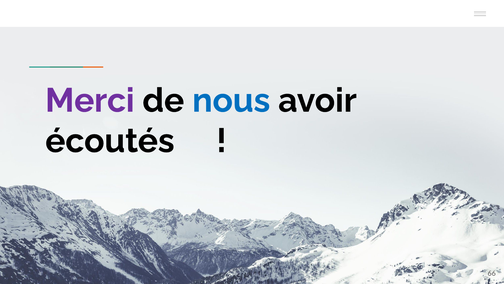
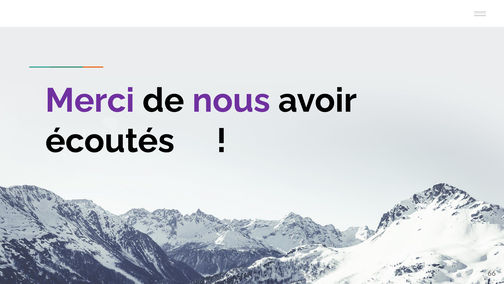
nous colour: blue -> purple (231, 100)
